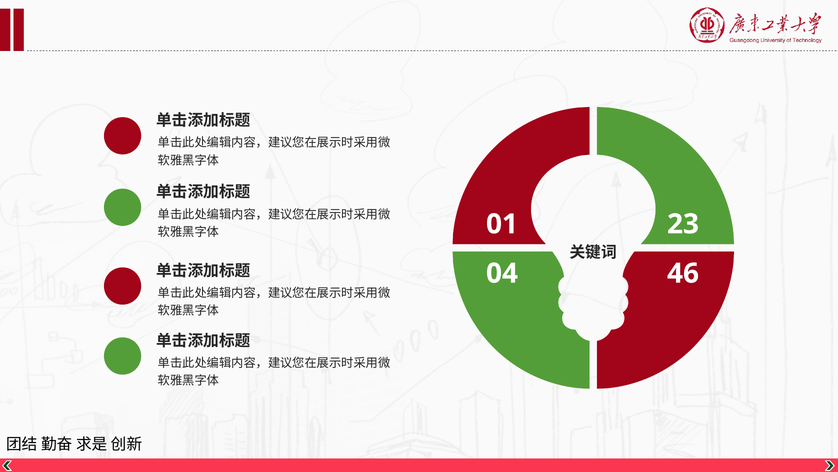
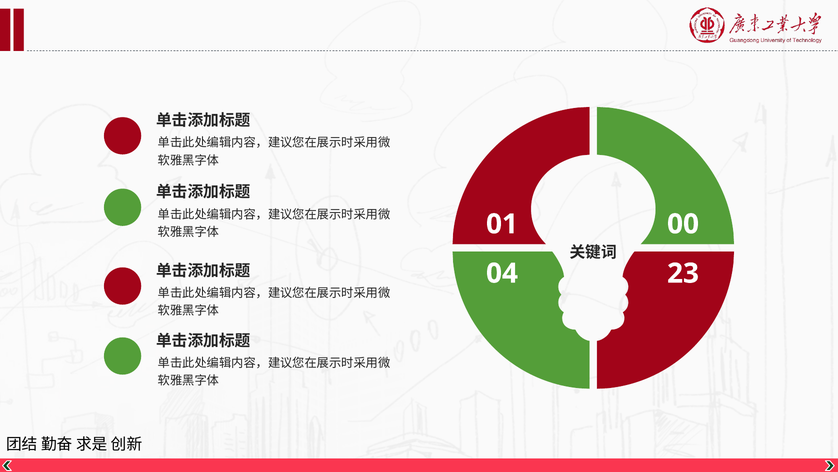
23: 23 -> 00 (683, 224)
46: 46 -> 23 (683, 273)
